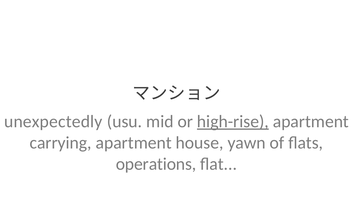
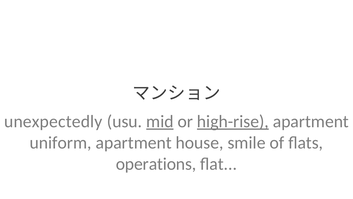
mid underline: none -> present (160, 121)
carrying: carrying -> uniform (61, 142)
yawn: yawn -> smile (247, 142)
